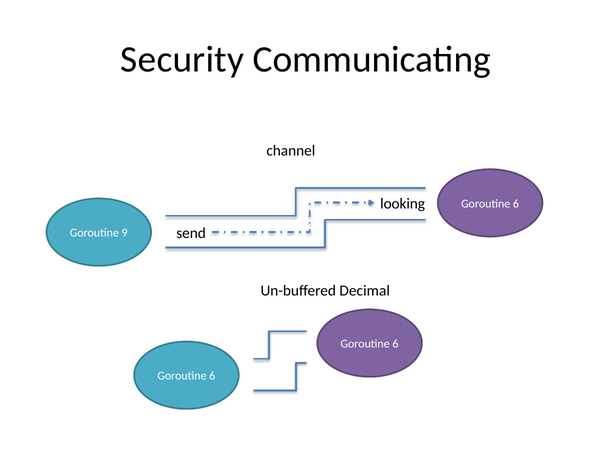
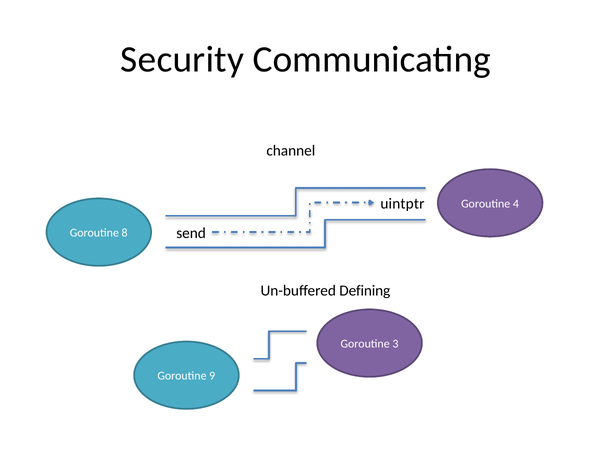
looking: looking -> uintptr (402, 204)
6: 6 -> 4 (516, 204)
9: 9 -> 8 (125, 233)
Decimal: Decimal -> Defining (365, 291)
6: 6 -> 3 (395, 344)
6: 6 -> 9 (212, 376)
